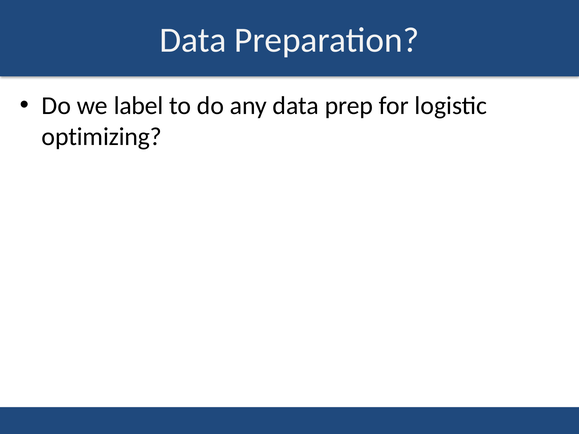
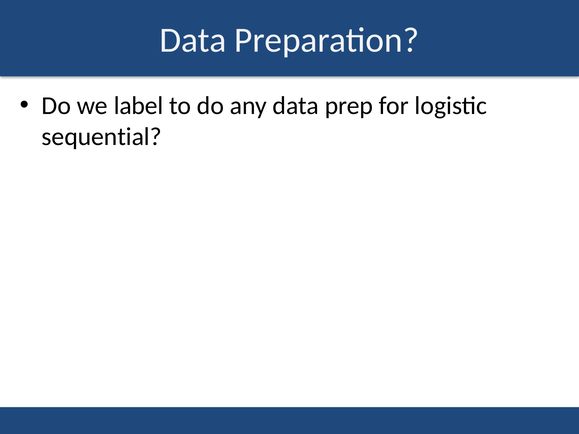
optimizing: optimizing -> sequential (102, 137)
